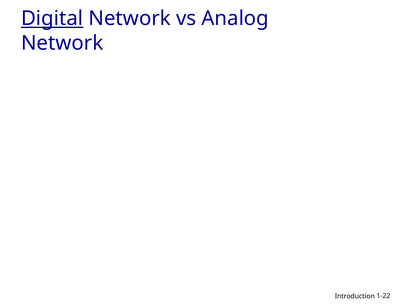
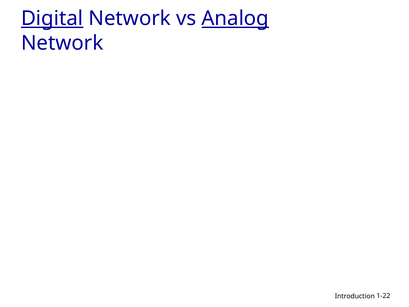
Analog underline: none -> present (235, 19)
